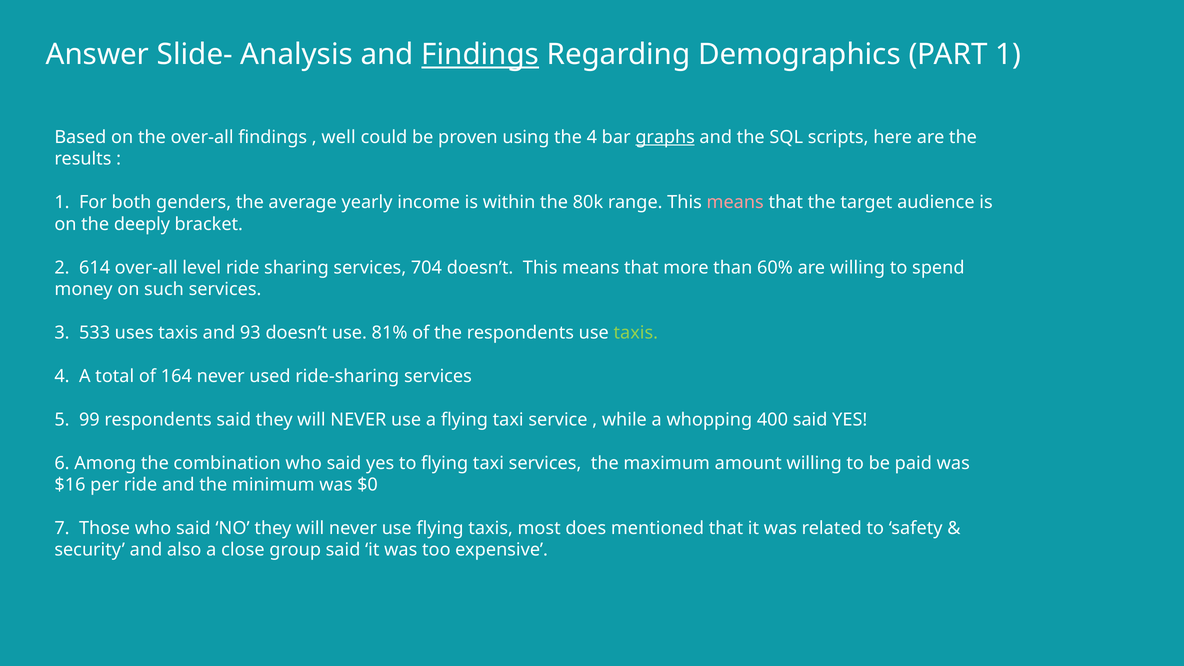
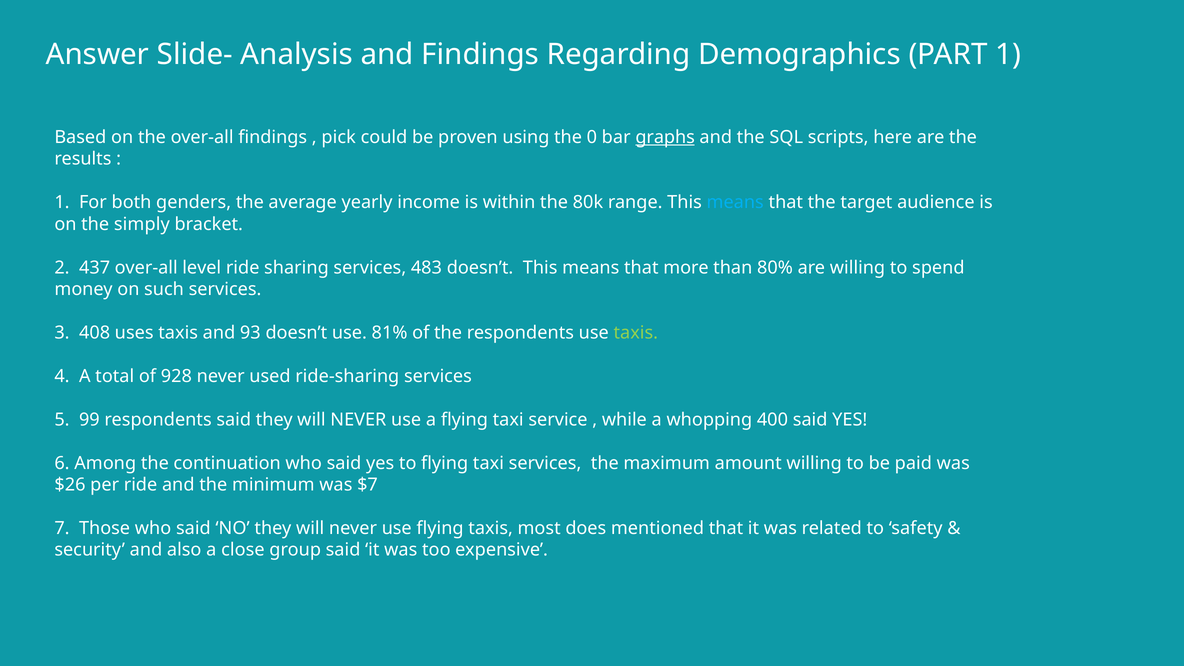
Findings underline: present -> none (480, 55)
well: well -> pick (339, 137)
the 4: 4 -> 0 (592, 137)
means colour: pink -> light blue (735, 202)
deeply: deeply -> simply (142, 224)
614: 614 -> 437 (95, 268)
704: 704 -> 483 (426, 268)
60%: 60% -> 80% (775, 268)
533: 533 -> 408 (95, 333)
164: 164 -> 928 (176, 376)
combination: combination -> continuation (227, 463)
$16: $16 -> $26 (70, 485)
$0: $0 -> $7 (367, 485)
